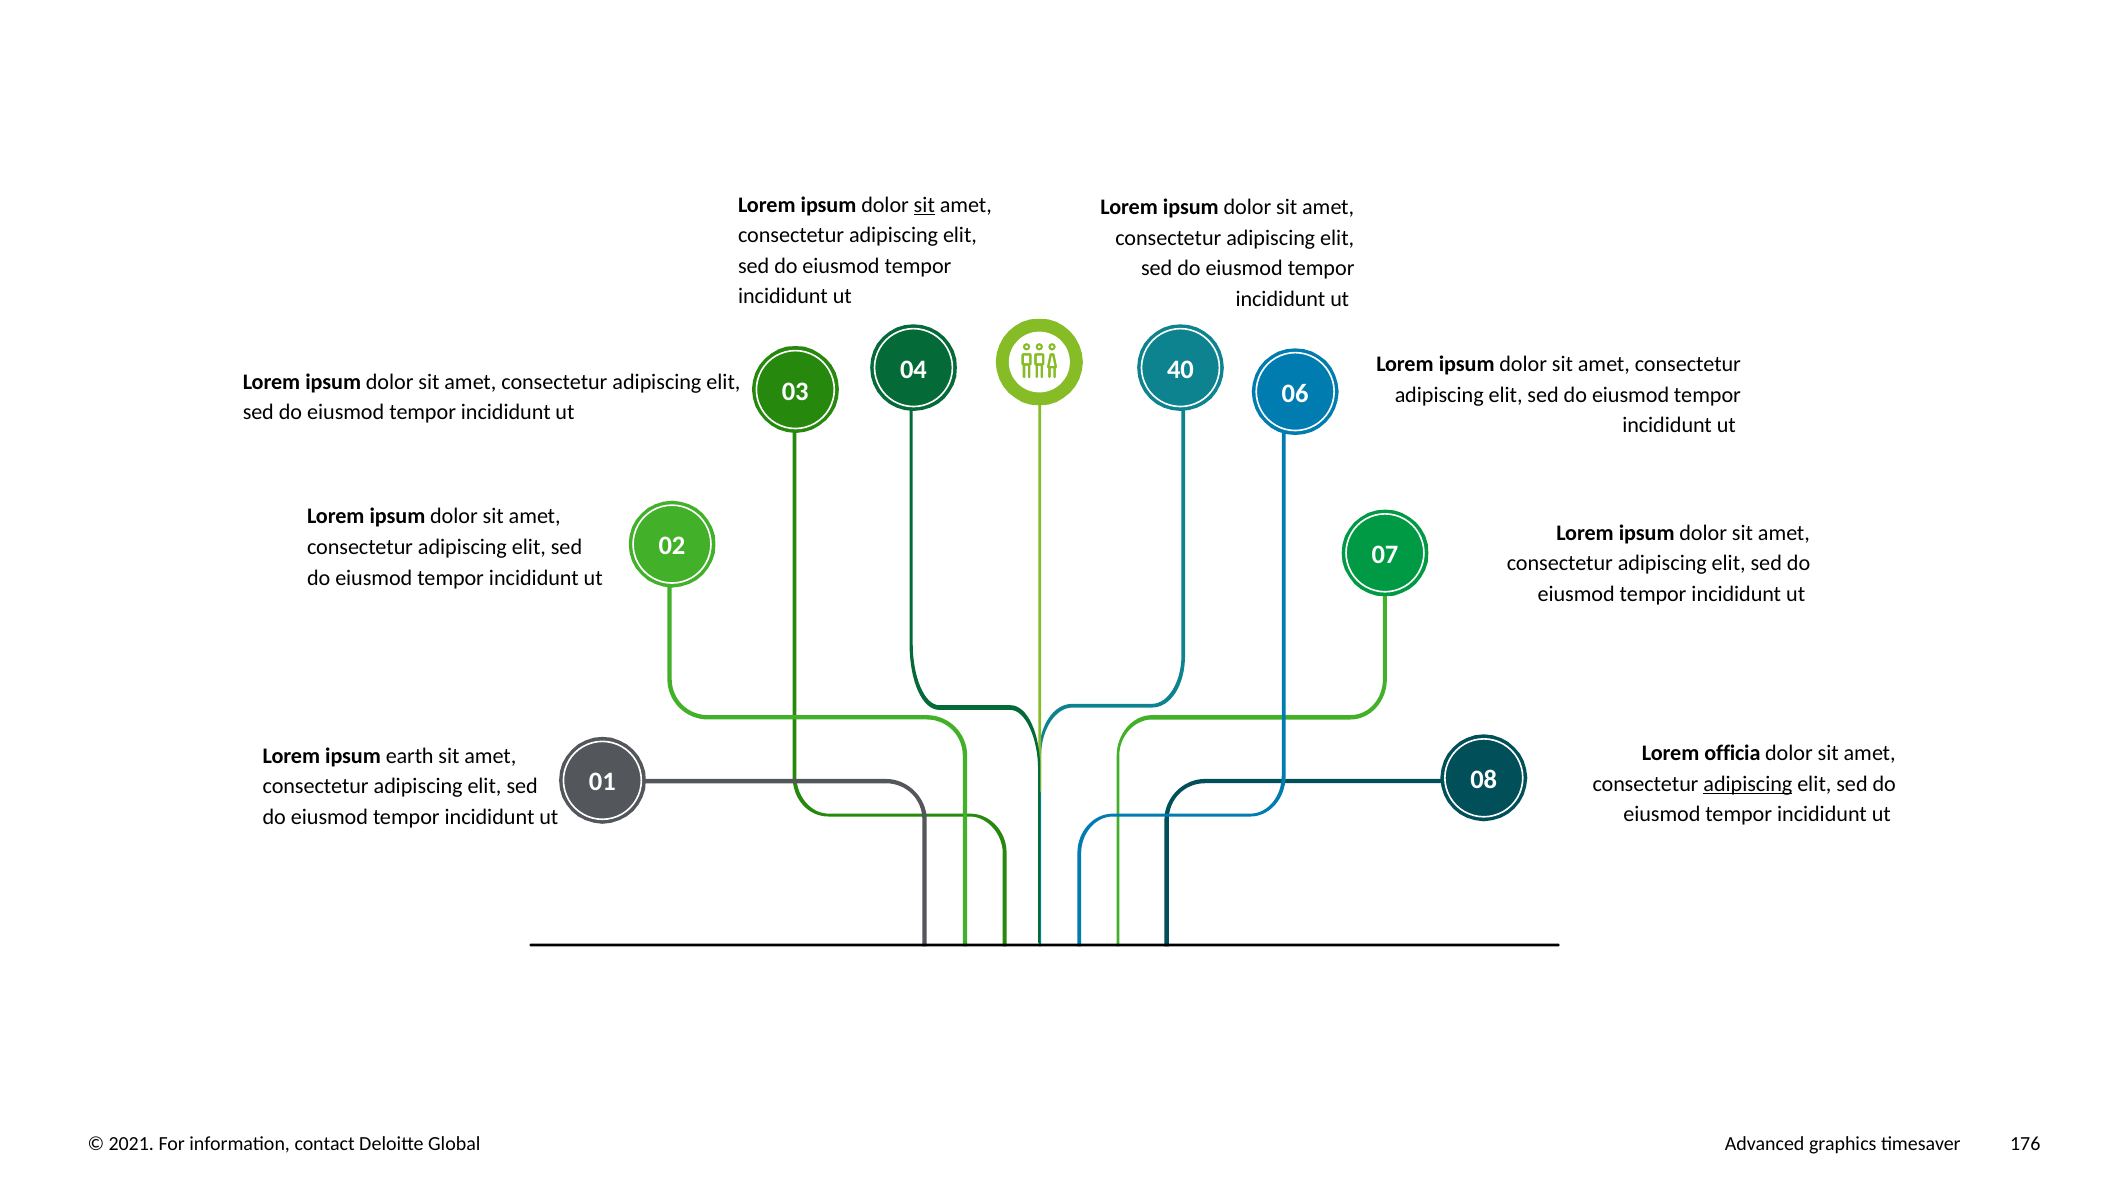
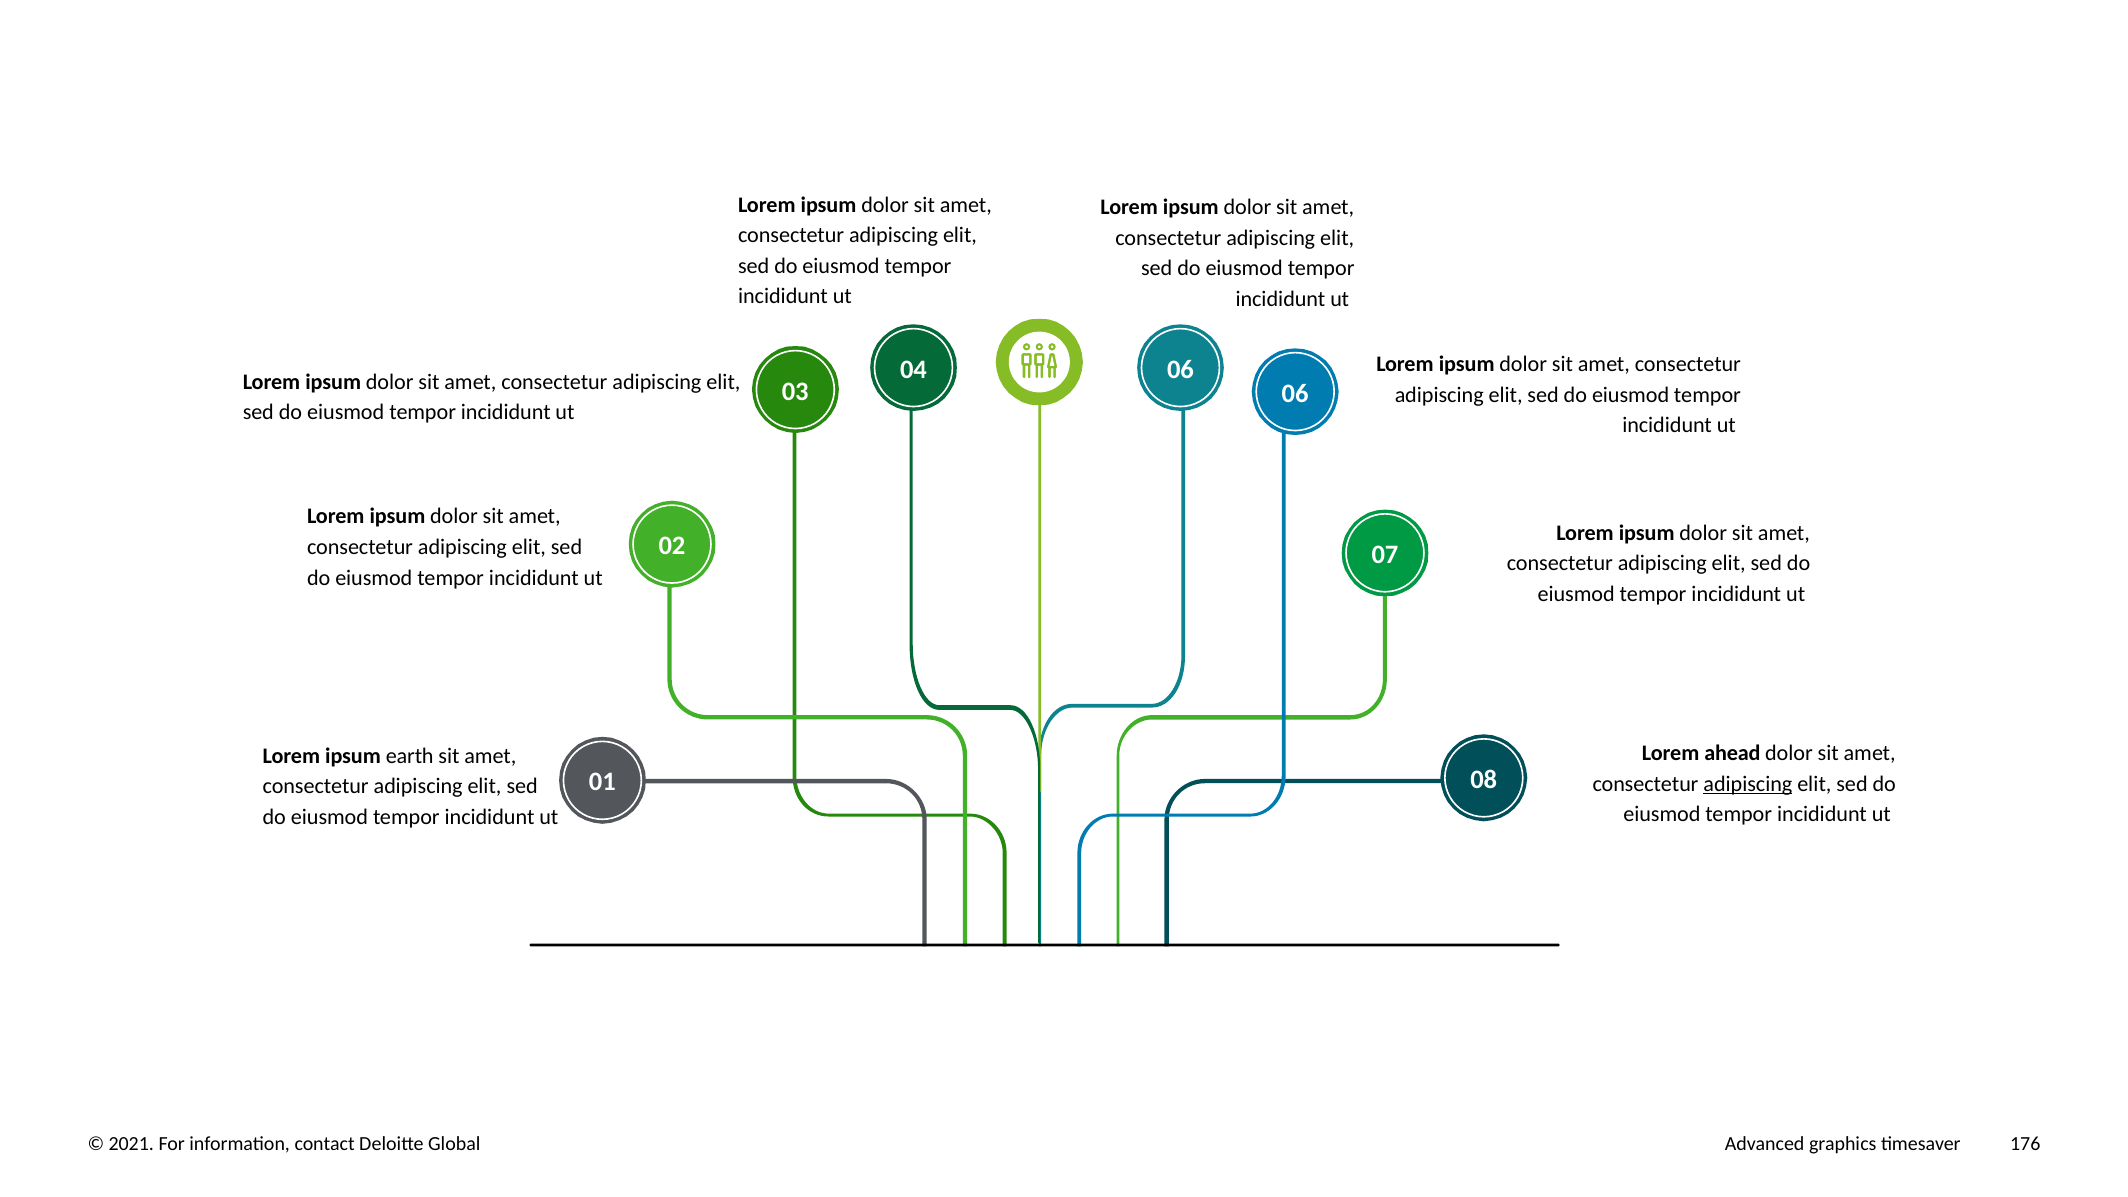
sit underline: present -> none (924, 205)
04 40: 40 -> 06 (1180, 369)
officia: officia -> ahead (1732, 753)
